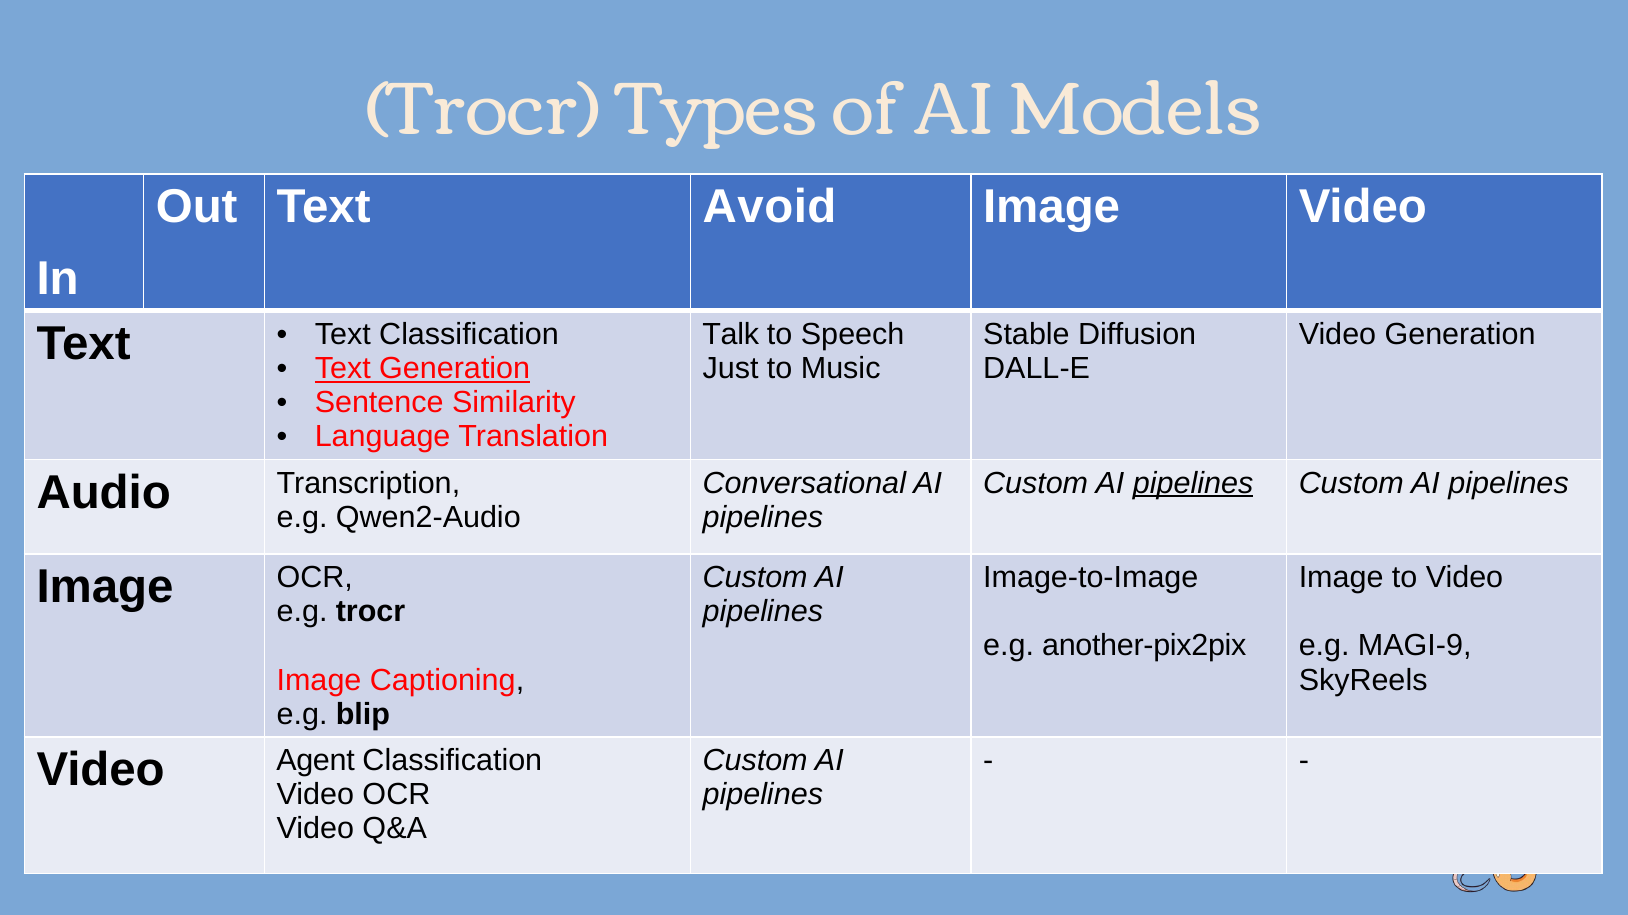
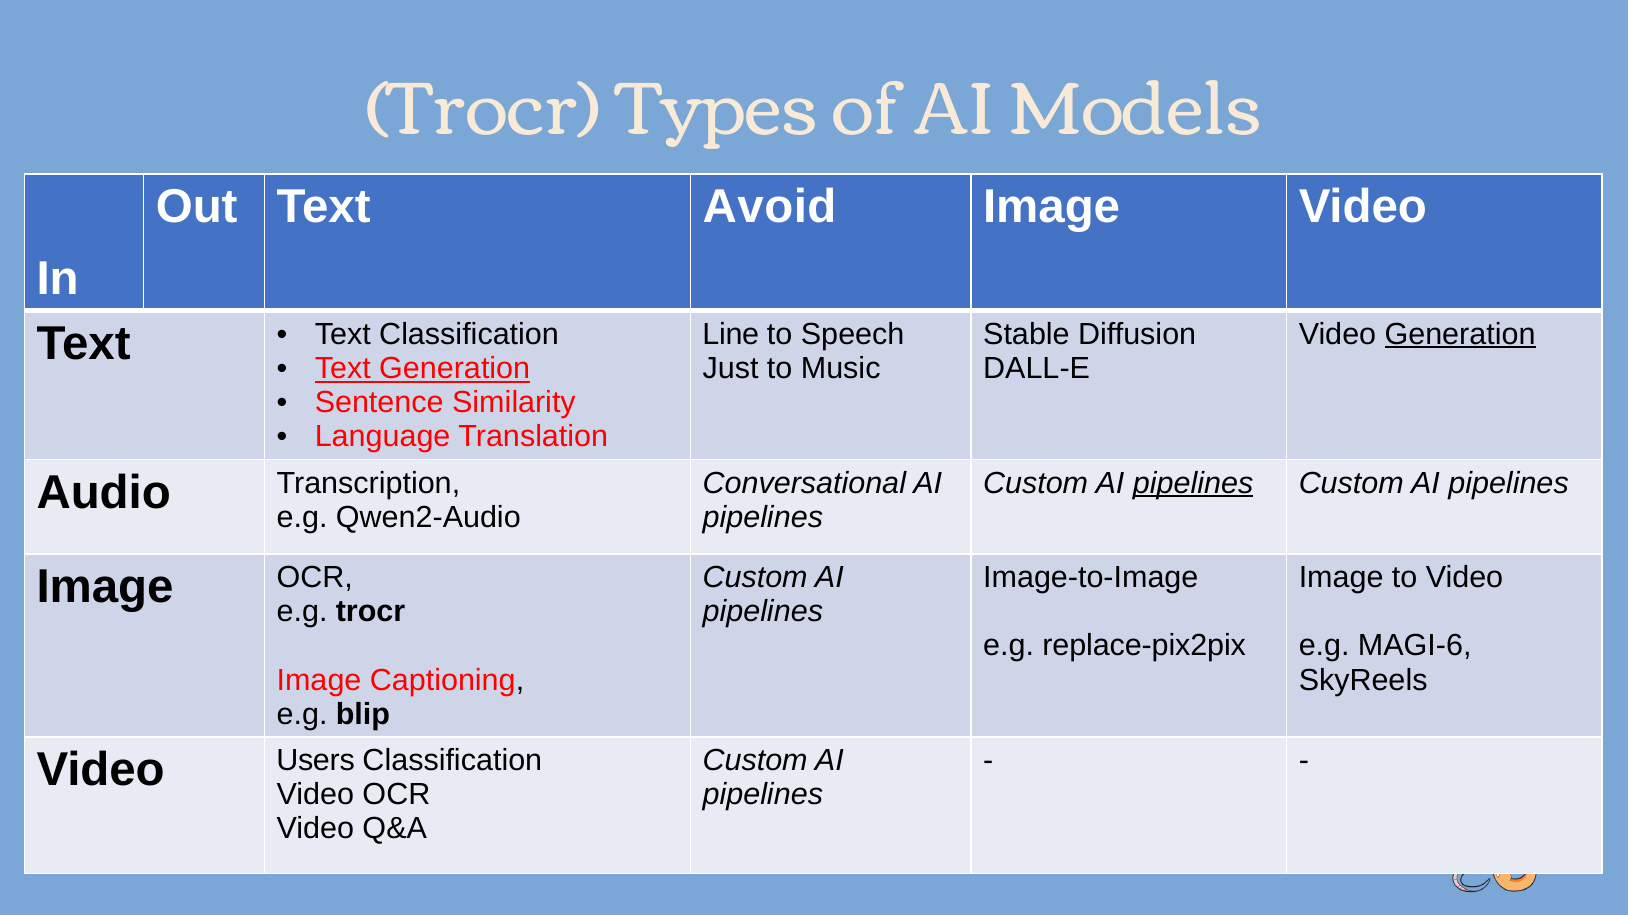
Talk: Talk -> Line (731, 334)
Generation underline: none -> present (1460, 334)
another-pix2pix: another-pix2pix -> replace-pix2pix (1144, 646)
MAGI-9: MAGI-9 -> MAGI-6 (1415, 646)
Agent: Agent -> Users (316, 761)
